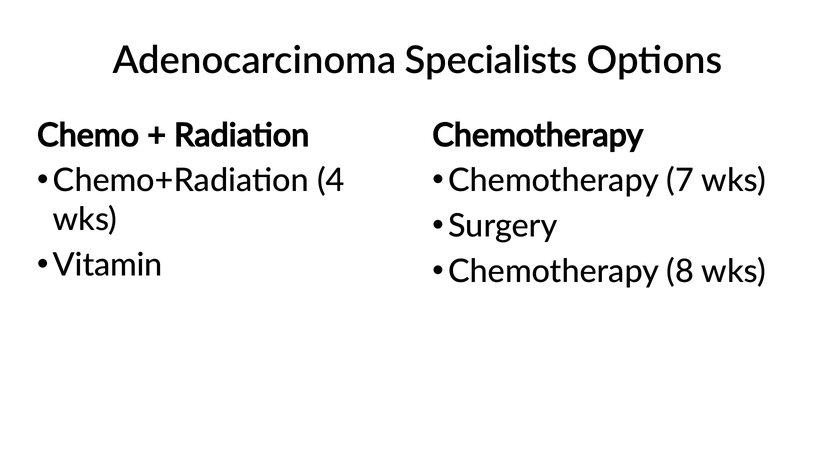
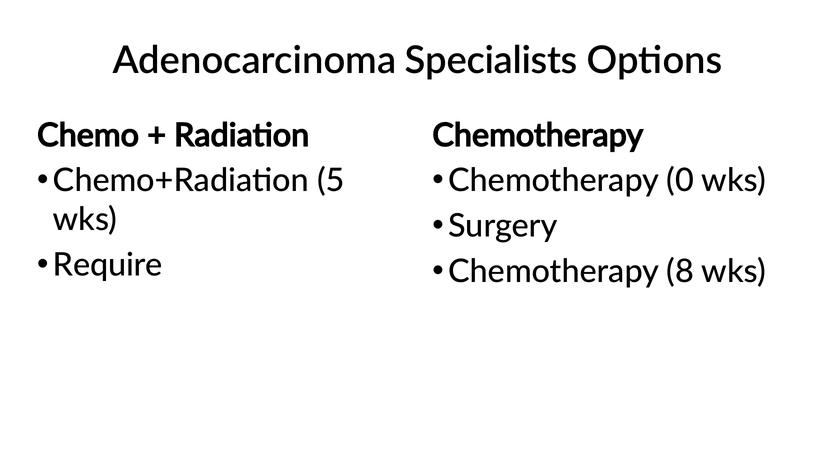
4: 4 -> 5 (331, 181)
7: 7 -> 0 (680, 181)
Vitamin: Vitamin -> Require (108, 265)
